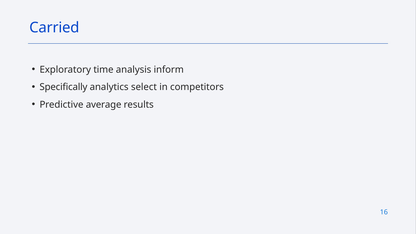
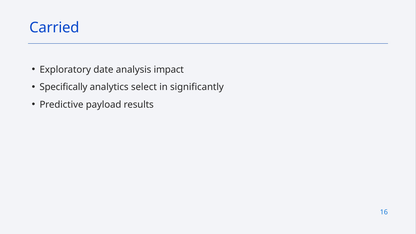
time: time -> date (103, 70)
inform: inform -> impact (169, 70)
competitors: competitors -> significantly (197, 87)
average: average -> payload (104, 105)
